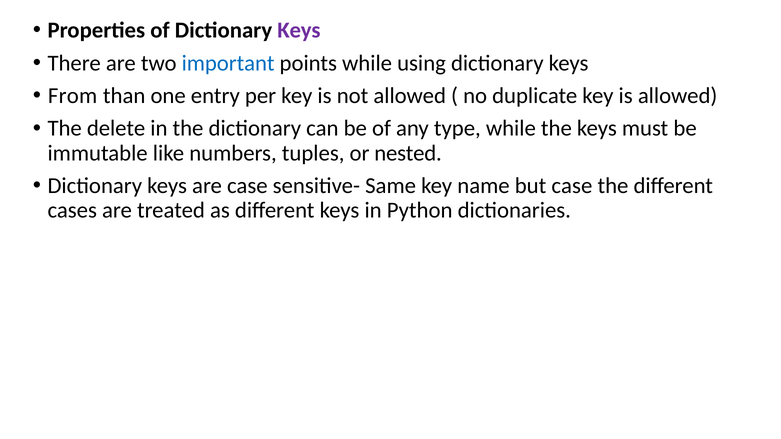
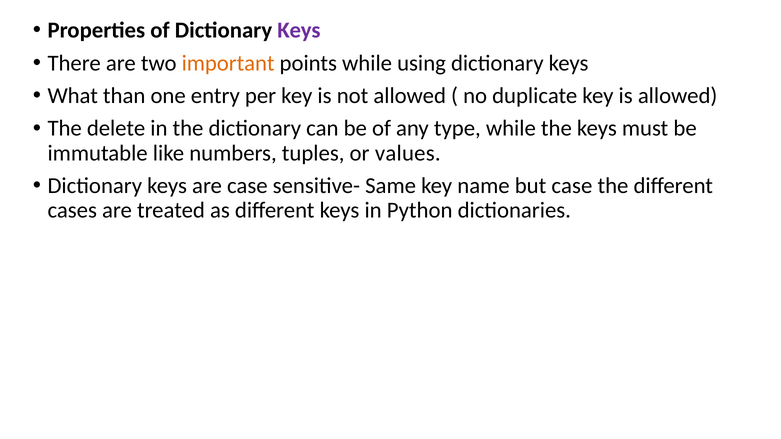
important colour: blue -> orange (228, 63)
From: From -> What (73, 96)
nested: nested -> values (408, 153)
